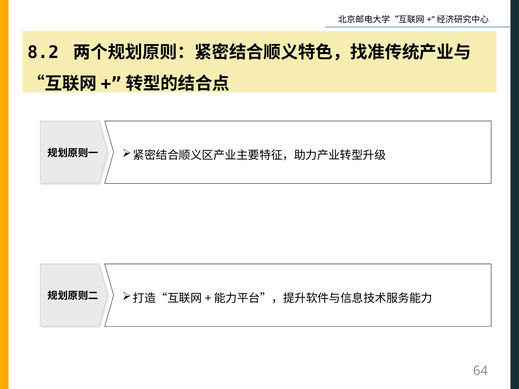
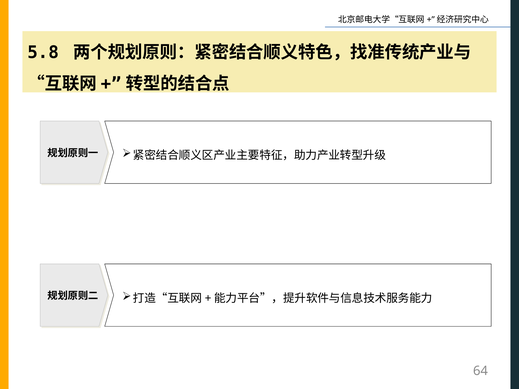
8.2: 8.2 -> 5.8 (43, 53)
